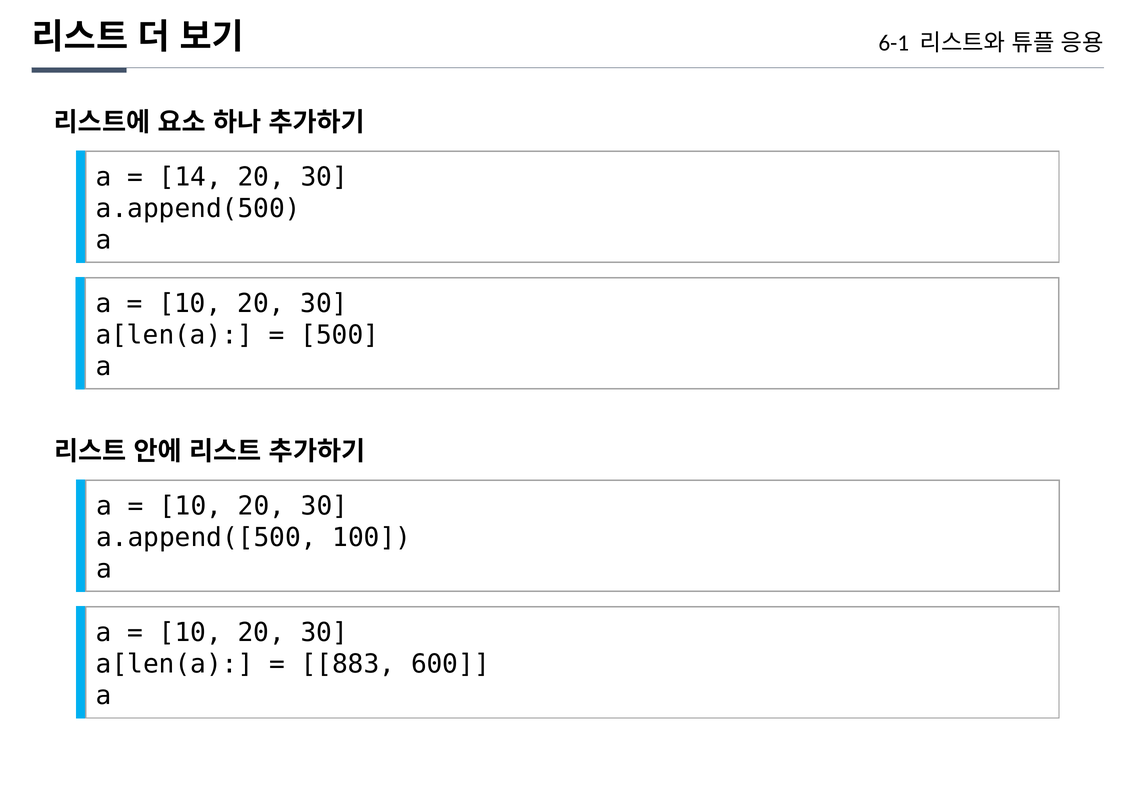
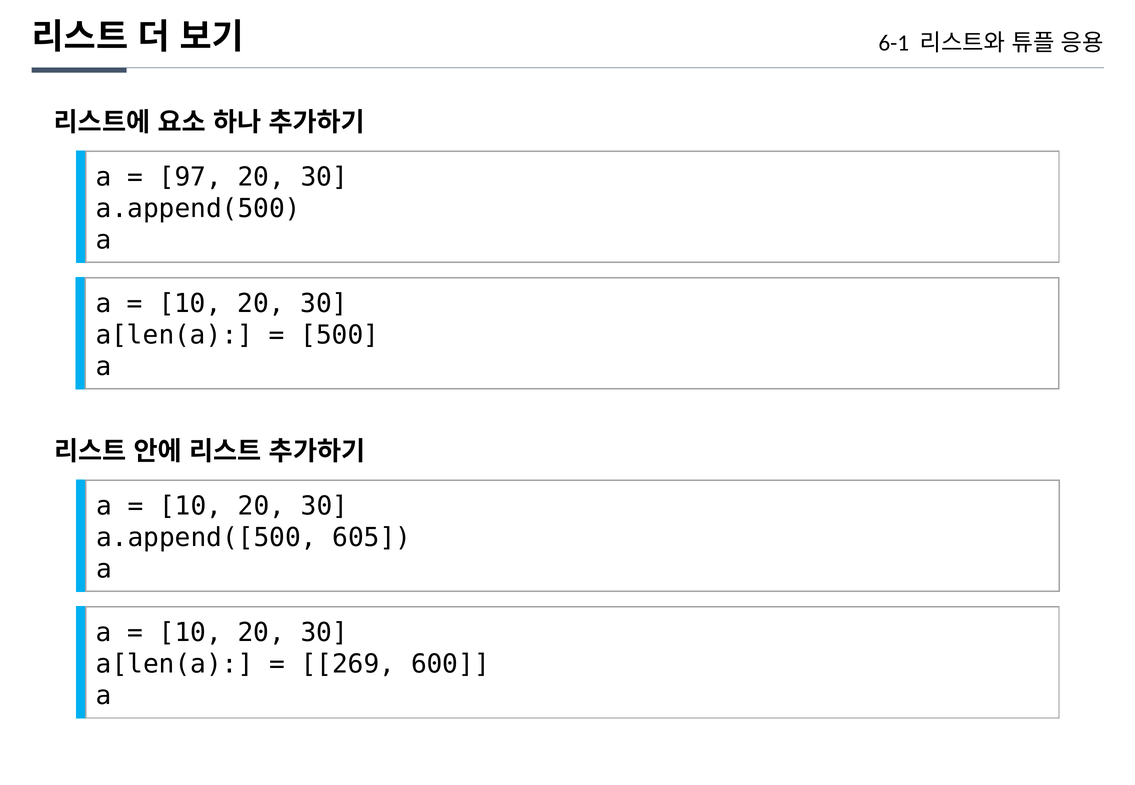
14: 14 -> 97 (190, 177)
100: 100 -> 605 (372, 538)
883: 883 -> 269 (348, 665)
